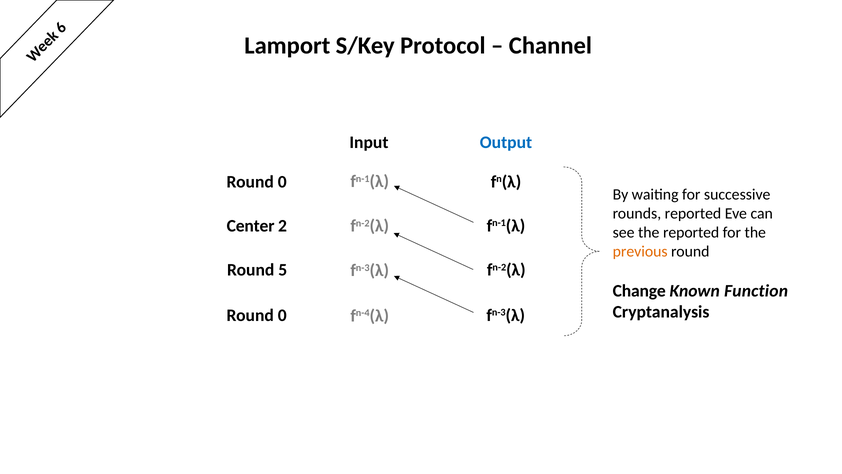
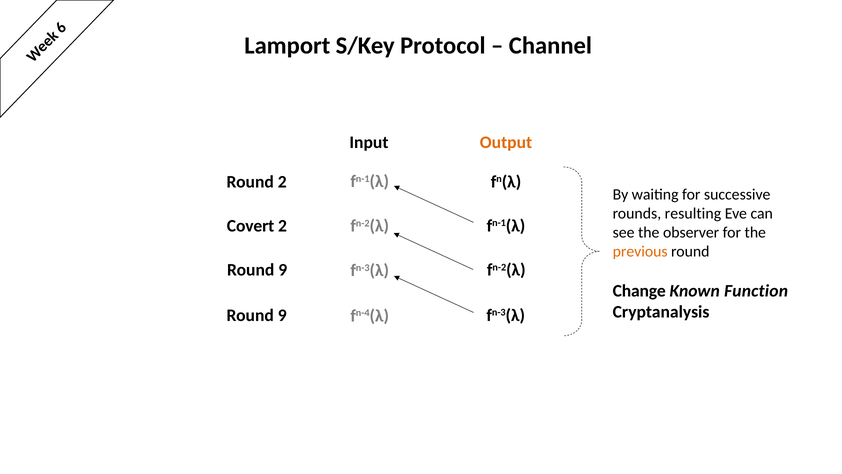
Output colour: blue -> orange (506, 142)
0: 0 -> 2 (282, 182)
rounds reported: reported -> resulting (693, 214)
Center: Center -> Covert (251, 226)
the reported: reported -> observer (691, 232)
5: 5 -> 9 (283, 270)
0: 0 -> 9 (282, 315)
